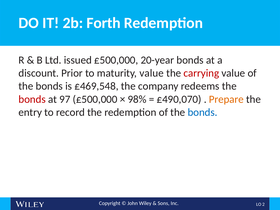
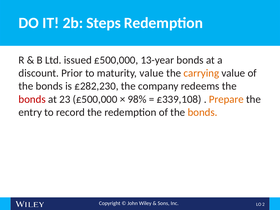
Forth: Forth -> Steps (104, 23)
20-year: 20-year -> 13-year (157, 60)
carrying colour: red -> orange (201, 73)
£469,548: £469,548 -> £282,230 (97, 86)
97: 97 -> 23 (65, 99)
£490,070: £490,070 -> £339,108 (179, 99)
bonds colour: blue -> orange (203, 112)
